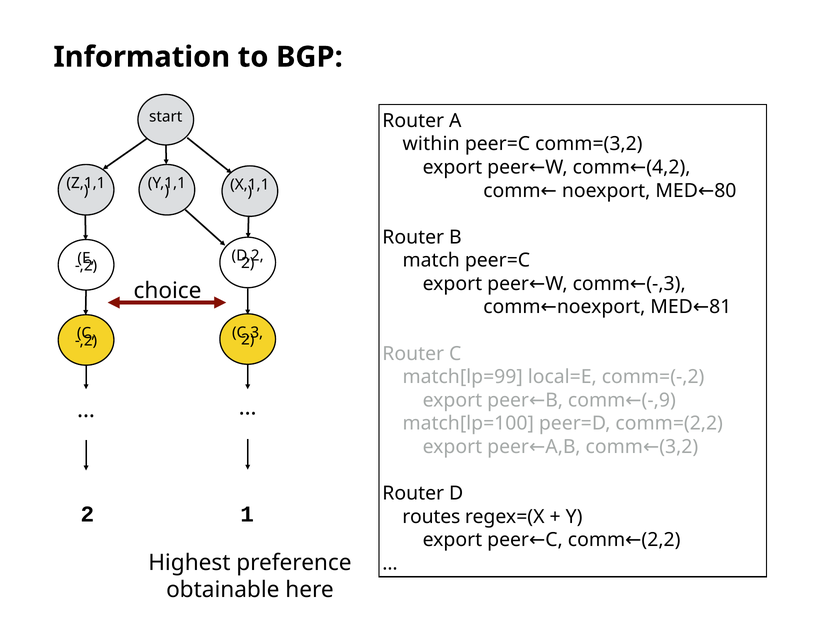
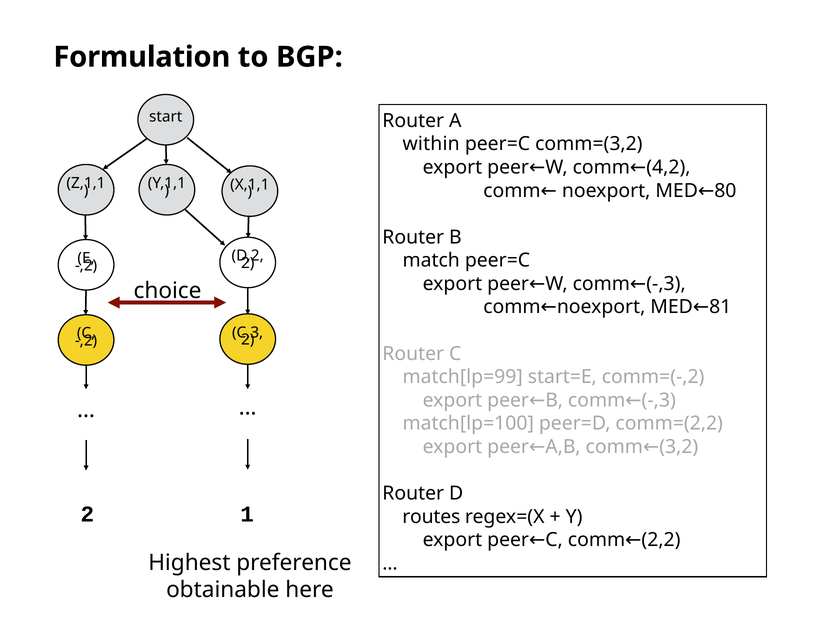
Information: Information -> Formulation (142, 57)
local=E: local=E -> start=E (562, 377)
-,9: -,9 -> -,3 (659, 400)
